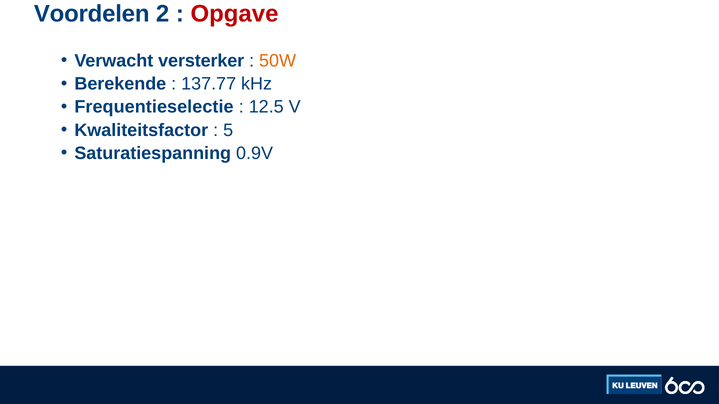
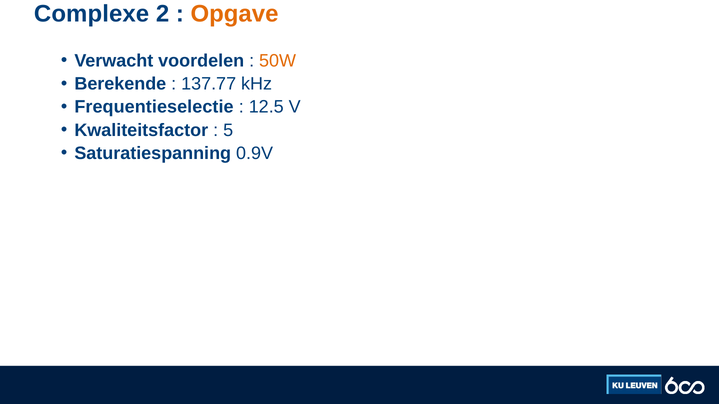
Voordelen: Voordelen -> Complexe (92, 14)
Opgave colour: red -> orange (235, 14)
versterker: versterker -> voordelen (201, 61)
